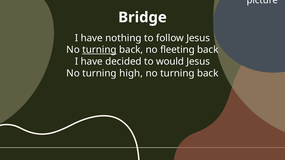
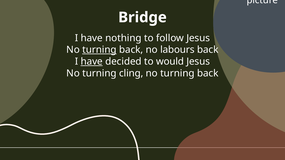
fleeting: fleeting -> labours (177, 50)
have underline: none -> present (92, 62)
high: high -> cling (131, 73)
